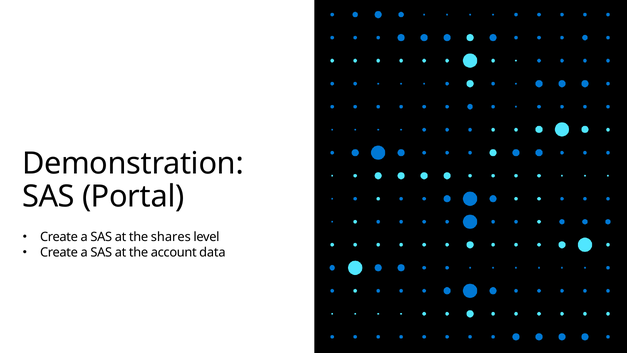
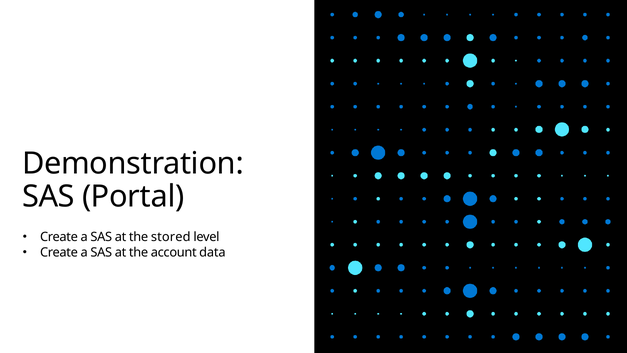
shares: shares -> stored (171, 237)
